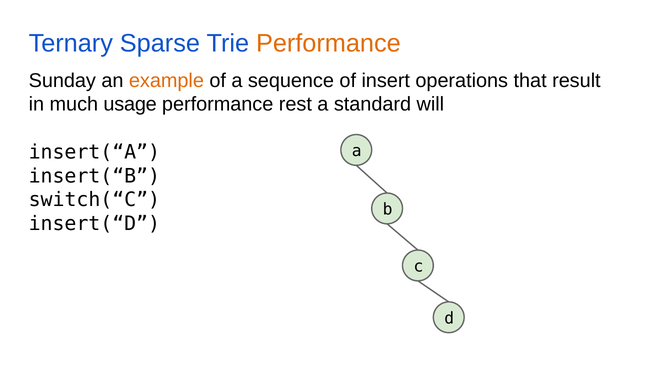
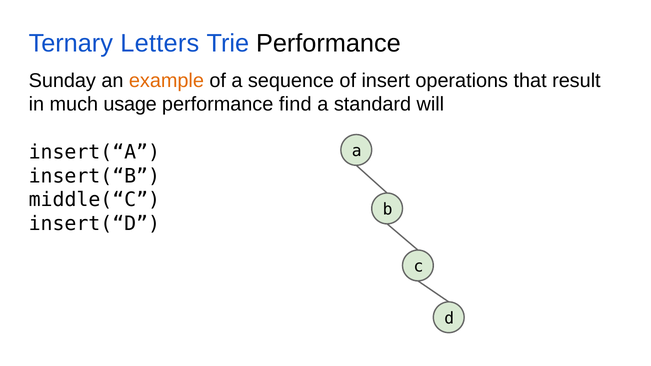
Sparse: Sparse -> Letters (160, 43)
Performance colour: orange -> black (328, 43)
rest: rest -> find (295, 104)
switch(“C: switch(“C -> middle(“C (94, 200)
